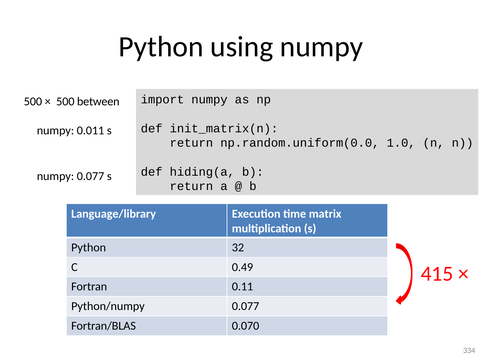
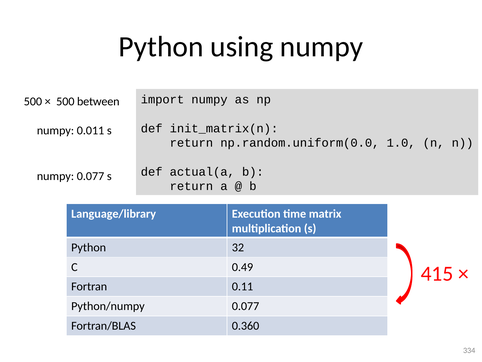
hiding(a: hiding(a -> actual(a (202, 172)
0.070: 0.070 -> 0.360 (246, 325)
